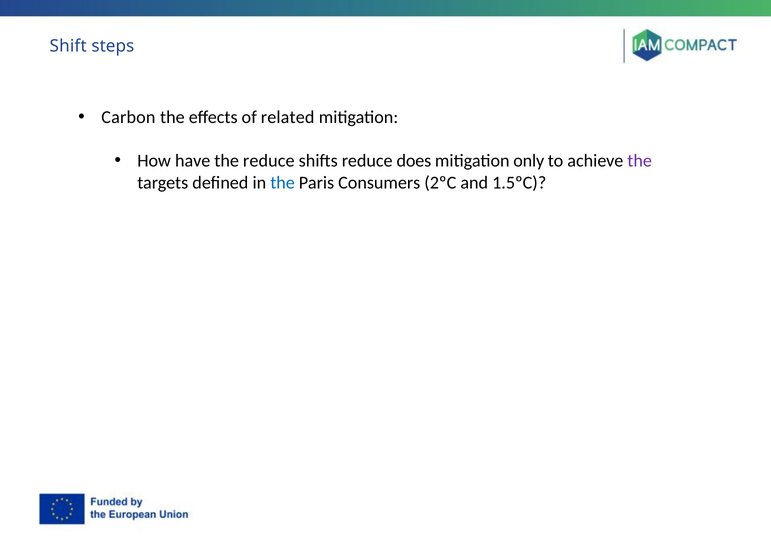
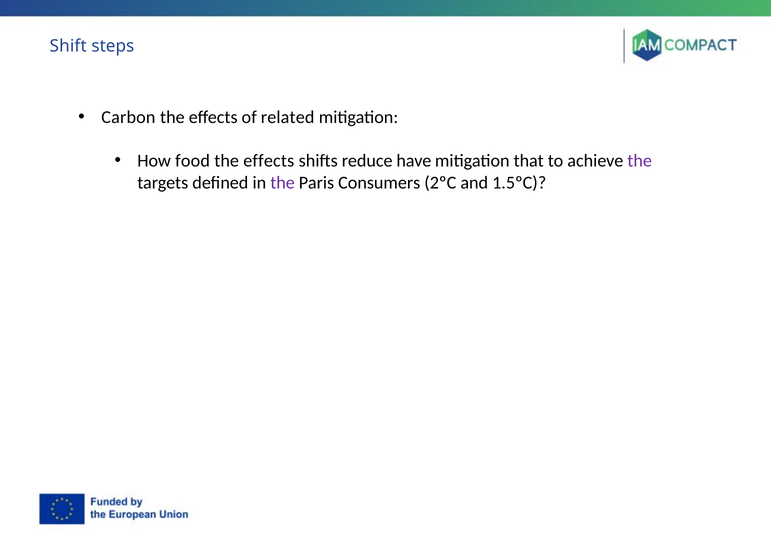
have: have -> food (193, 161)
reduce: reduce -> effects (269, 161)
does: does -> have (414, 161)
only: only -> that (529, 161)
the colour: blue -> purple (283, 183)
